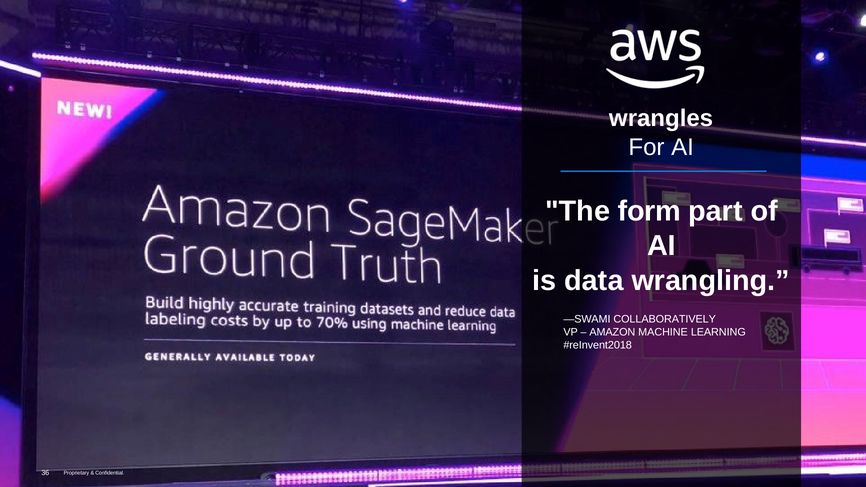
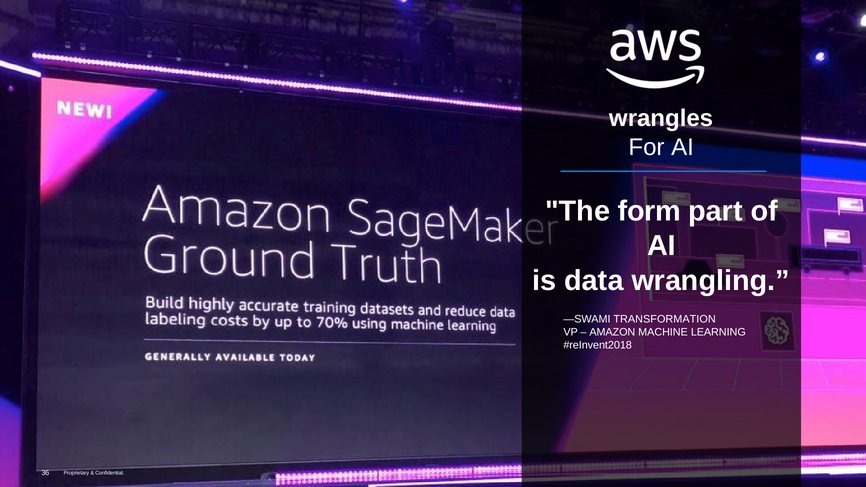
COLLABORATIVELY: COLLABORATIVELY -> TRANSFORMATION (665, 319)
